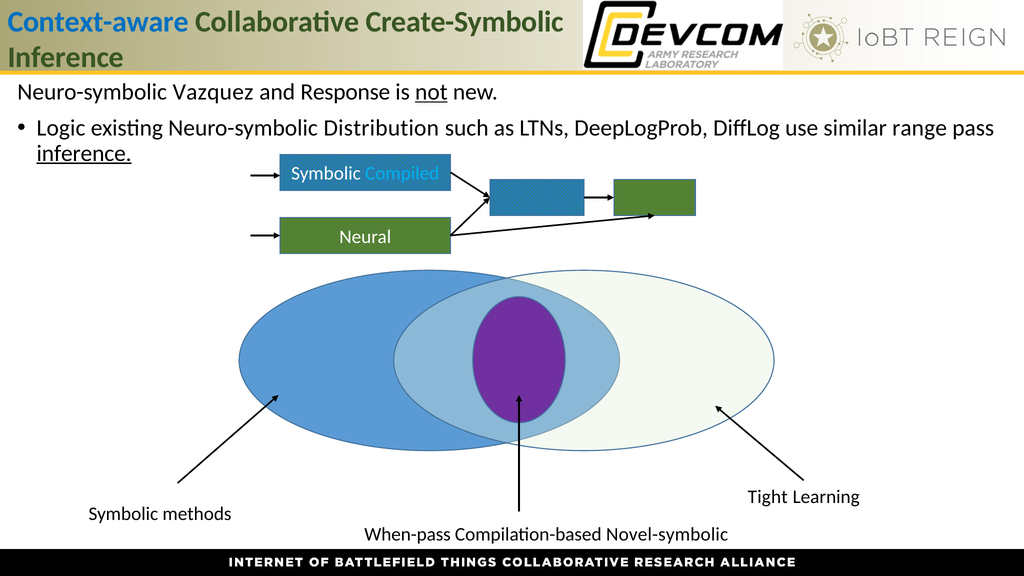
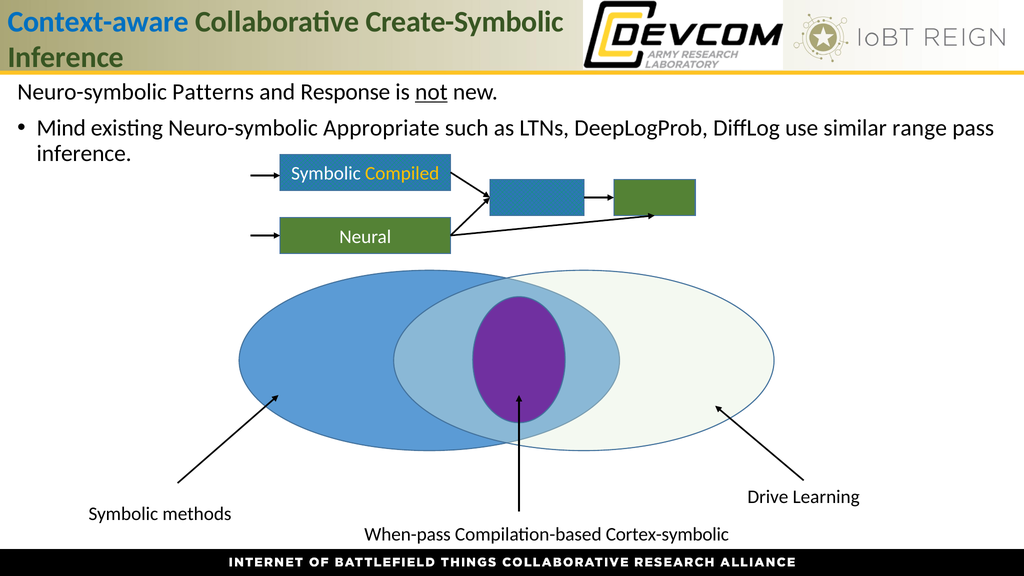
Vazquez: Vazquez -> Patterns (213, 92)
Logic: Logic -> Mind (61, 128)
Distribution: Distribution -> Appropriate (381, 128)
inference underline: present -> none (84, 153)
Compiled colour: light blue -> yellow (402, 174)
Tight: Tight -> Drive (768, 497)
Novel-symbolic: Novel-symbolic -> Cortex-symbolic (667, 535)
